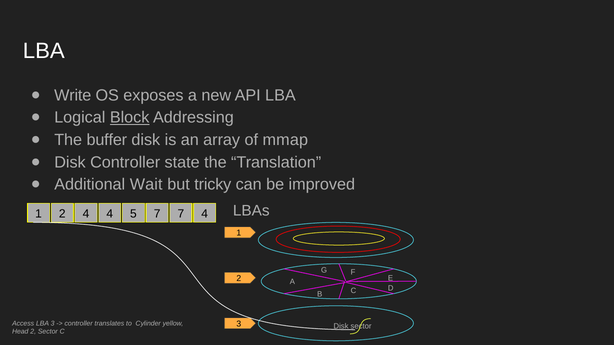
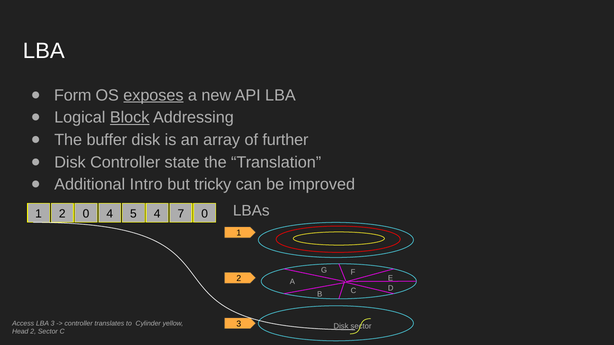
Write: Write -> Form (73, 95)
exposes underline: none -> present (153, 95)
mmap: mmap -> further (285, 140)
Wait: Wait -> Intro (146, 185)
2 4: 4 -> 0 (86, 214)
5 7: 7 -> 4 (157, 214)
7 4: 4 -> 0 (205, 214)
